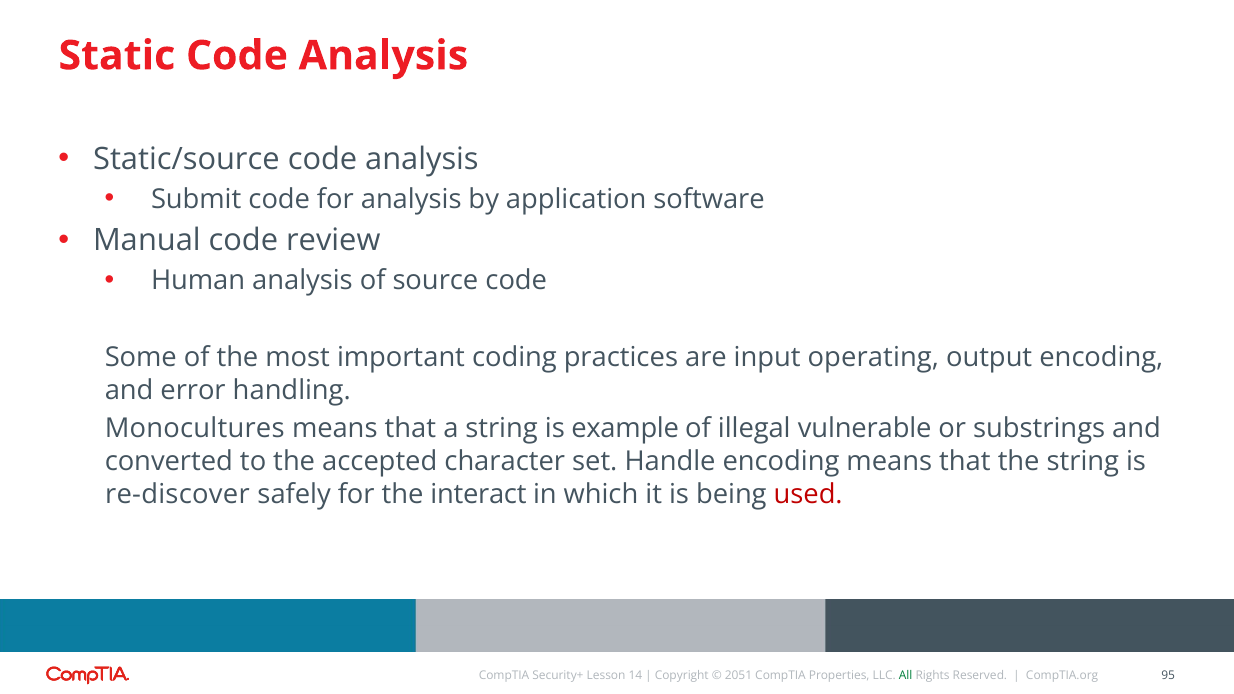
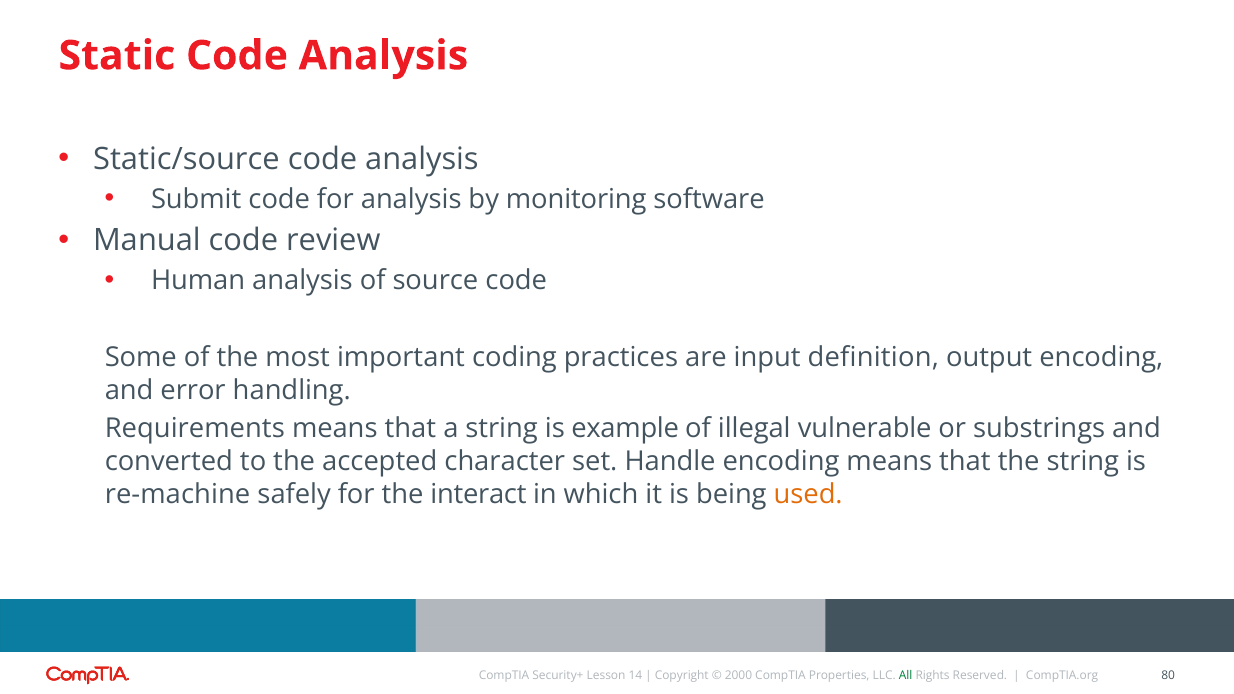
application: application -> monitoring (576, 199)
operating: operating -> definition (873, 358)
Monocultures: Monocultures -> Requirements (195, 429)
re-discover: re-discover -> re-machine (178, 495)
used colour: red -> orange (808, 495)
2051: 2051 -> 2000 (738, 676)
95: 95 -> 80 (1168, 676)
